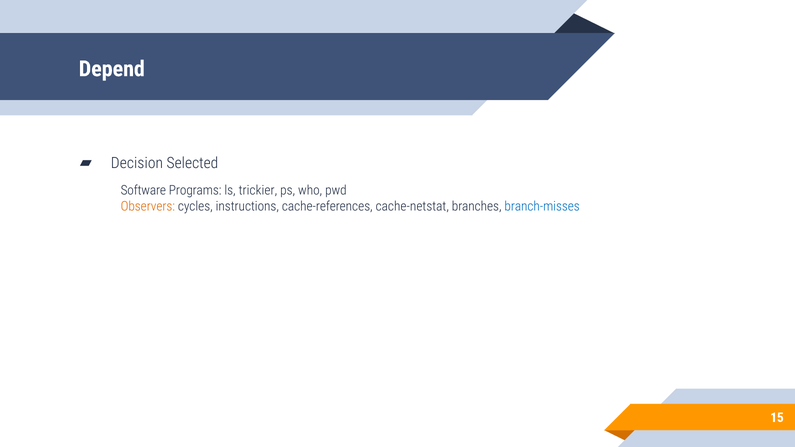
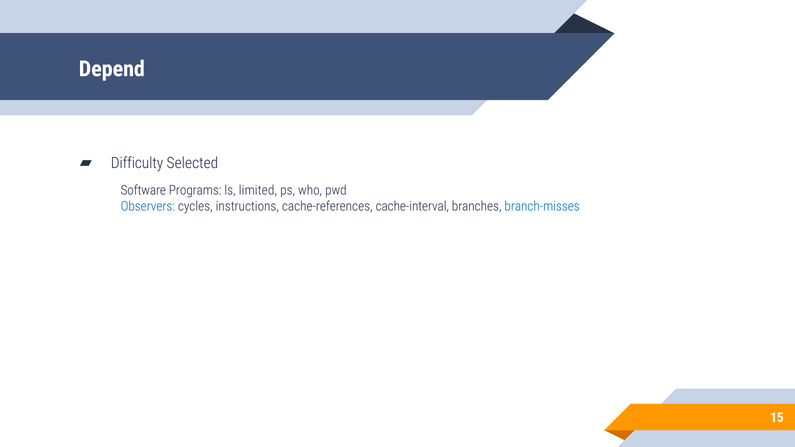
Decision: Decision -> Difficulty (137, 163)
trickier: trickier -> limited (258, 191)
Observers colour: orange -> blue (148, 207)
cache-netstat: cache-netstat -> cache-interval (412, 207)
